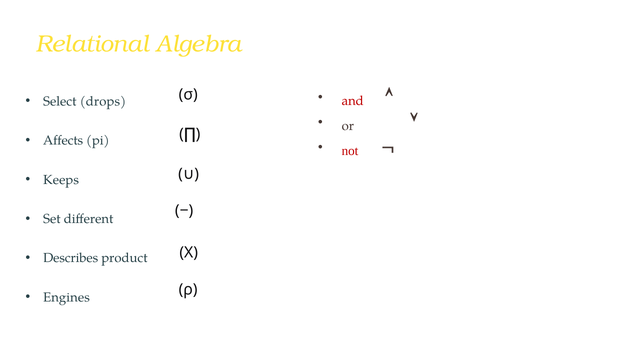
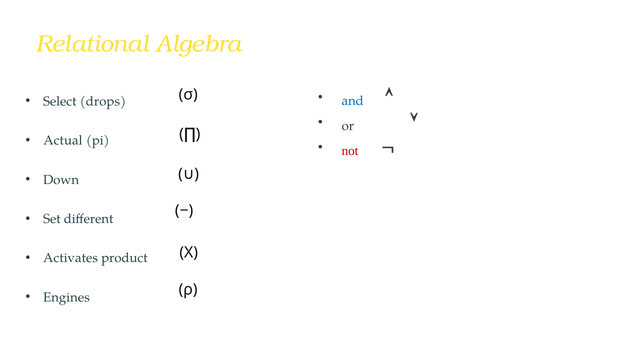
and colour: red -> blue (353, 101)
Affects: Affects -> Actual (63, 140)
Keeps: Keeps -> Down (61, 180)
Describes: Describes -> Activates (71, 258)
